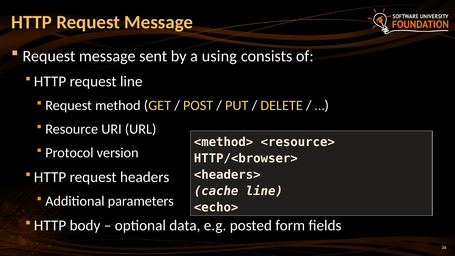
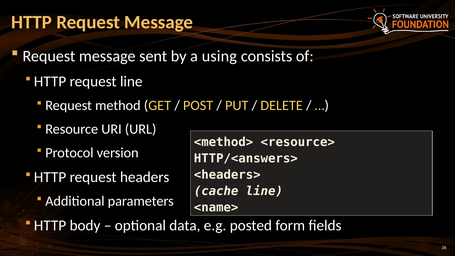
HTTP/<browser>: HTTP/<browser> -> HTTP/<answers> (246, 159)
<echo>: <echo> -> <name> (216, 207)
